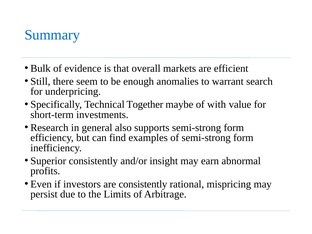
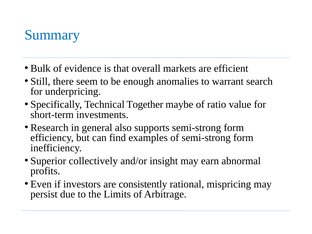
with: with -> ratio (217, 105)
Superior consistently: consistently -> collectively (93, 161)
